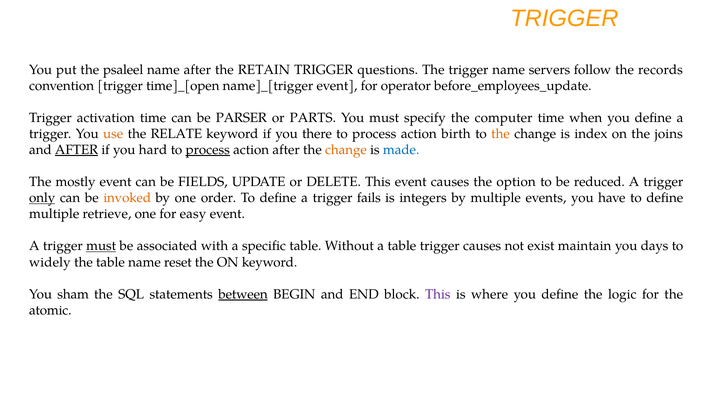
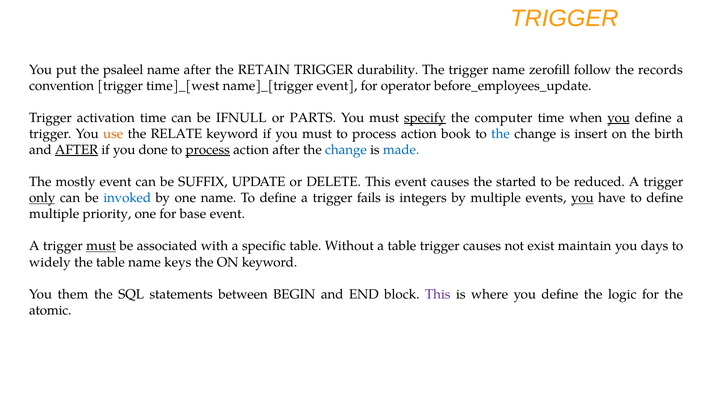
questions: questions -> durability (388, 70)
servers: servers -> zerofill (549, 70)
time]_[open: time]_[open -> time]_[west (183, 86)
PARSER: PARSER -> IFNULL (241, 118)
specify underline: none -> present (425, 118)
you underline: none -> present (619, 118)
if you there: there -> must (317, 134)
birth: birth -> book (456, 134)
the colour: orange -> blue (501, 134)
index: index -> insert (591, 134)
joins: joins -> birth (669, 134)
hard: hard -> done (153, 150)
change colour: orange -> blue (346, 150)
FIELDS: FIELDS -> SUFFIX (203, 182)
option: option -> started (516, 182)
invoked colour: orange -> blue (127, 198)
one order: order -> name (219, 198)
you underline: none -> present (582, 198)
retrieve: retrieve -> priority (107, 214)
easy: easy -> base (193, 214)
reset: reset -> keys (178, 262)
sham: sham -> them (73, 294)
between underline: present -> none (243, 294)
